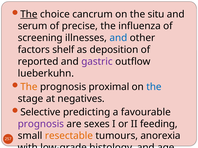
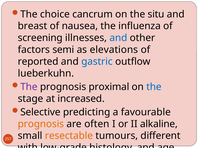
The underline: present -> none (29, 14)
serum: serum -> breast (33, 26)
precise: precise -> nausea (80, 26)
shelf: shelf -> semi (63, 50)
deposition: deposition -> elevations (114, 50)
gastric colour: purple -> blue (97, 62)
The colour: orange -> purple (29, 87)
negatives: negatives -> increased (81, 99)
prognosis colour: purple -> orange (41, 124)
sexes: sexes -> often (97, 124)
feeding: feeding -> alkaline (159, 124)
anorexia: anorexia -> different (161, 136)
